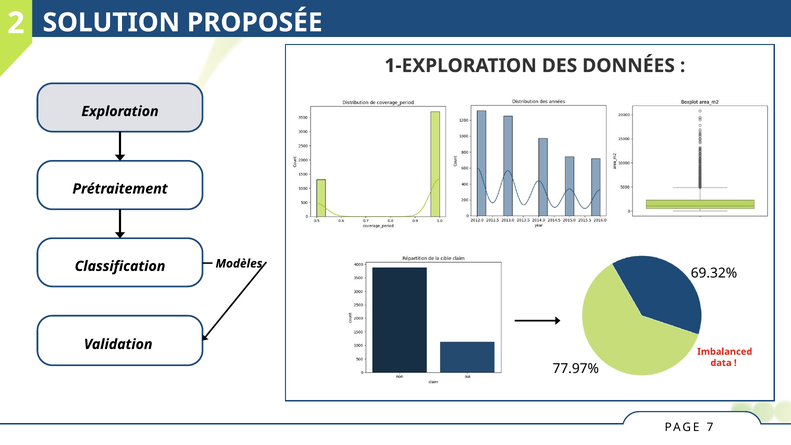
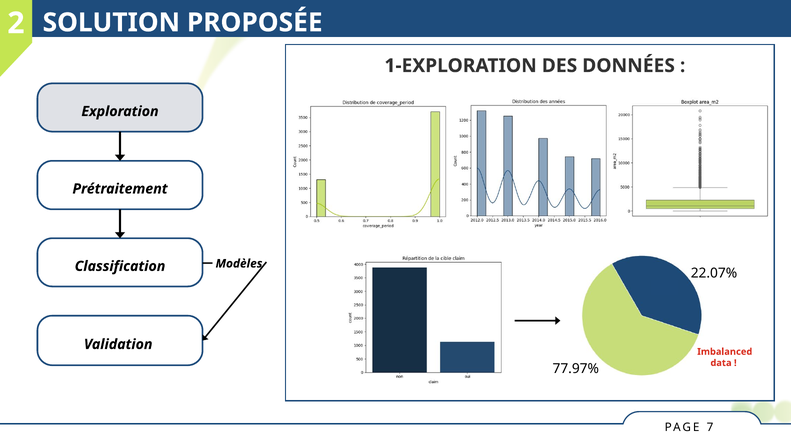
69.32%: 69.32% -> 22.07% (714, 273)
